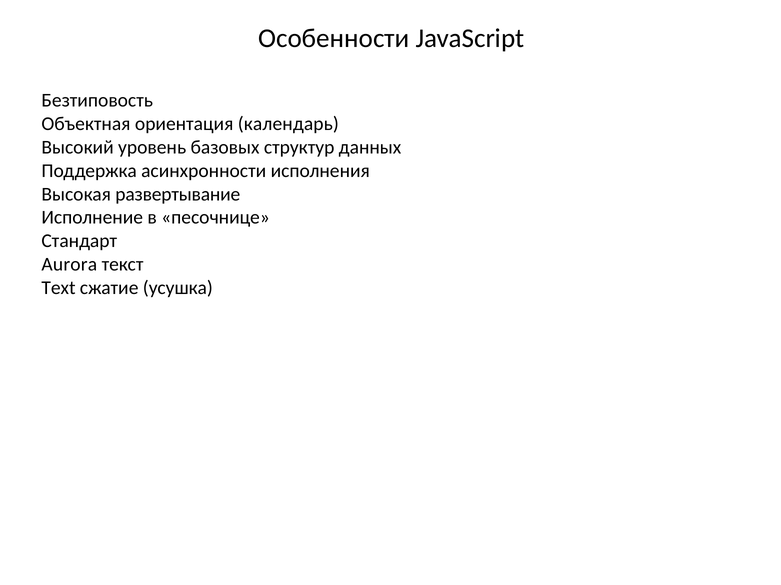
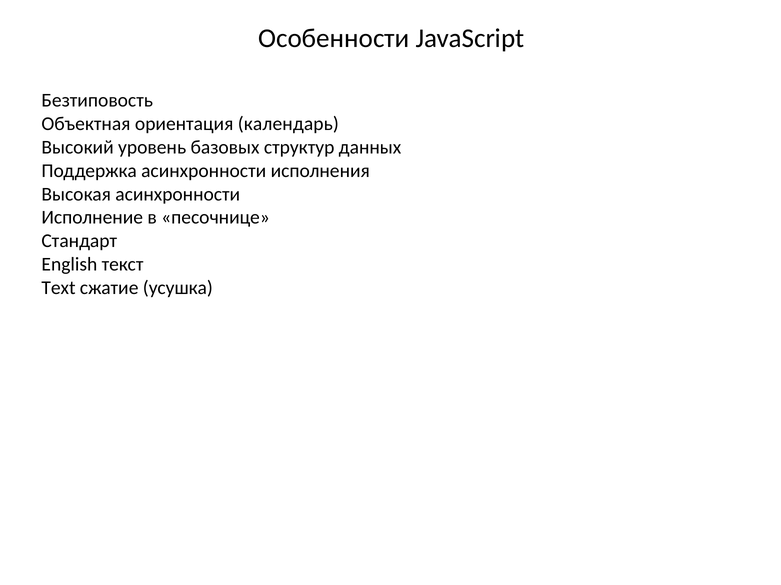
Высокая развертывание: развертывание -> асинхронности (178, 194)
Aurora: Aurora -> English (69, 265)
